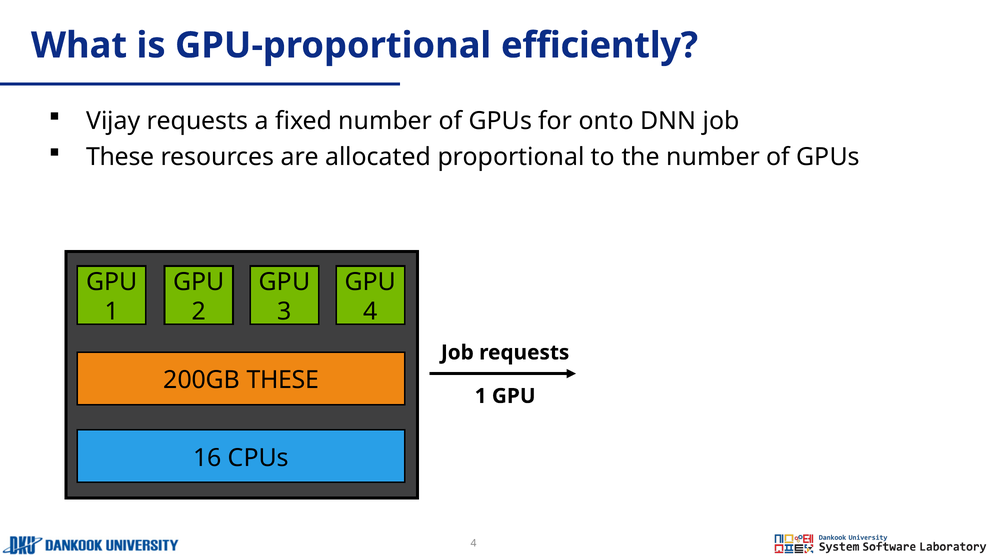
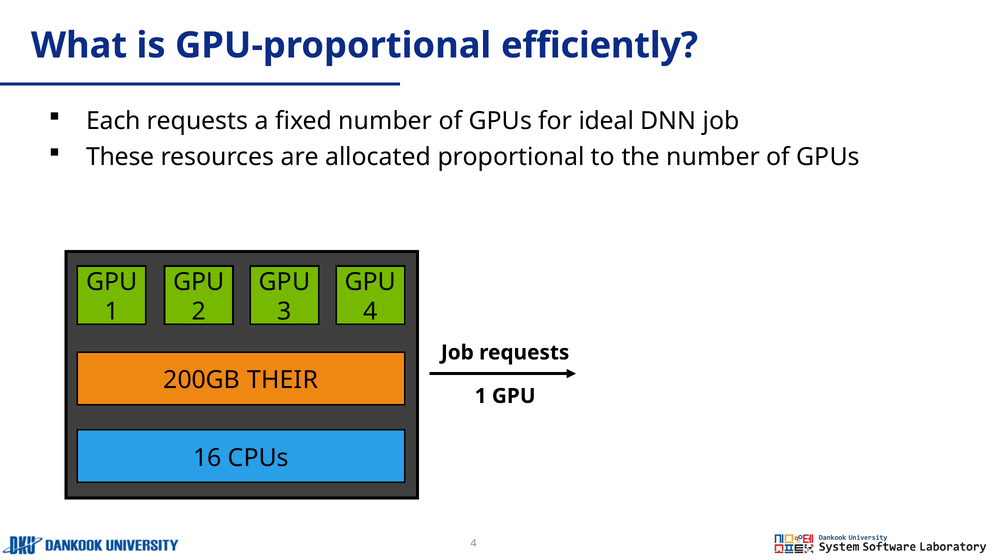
Vijay: Vijay -> Each (113, 121)
onto: onto -> ideal (606, 121)
200GB THESE: THESE -> THEIR (283, 380)
